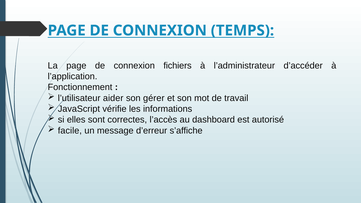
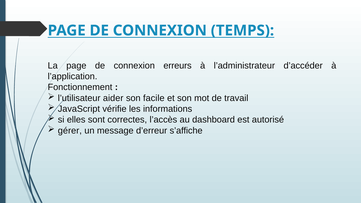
fichiers: fichiers -> erreurs (178, 66)
gérer: gérer -> facile (154, 98)
facile: facile -> gérer (70, 131)
